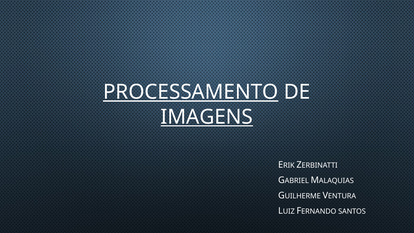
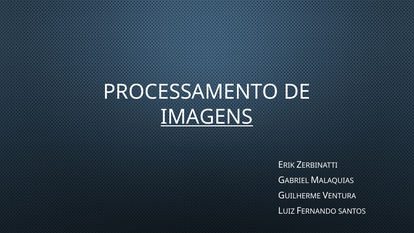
PROCESSAMENTO underline: present -> none (191, 92)
